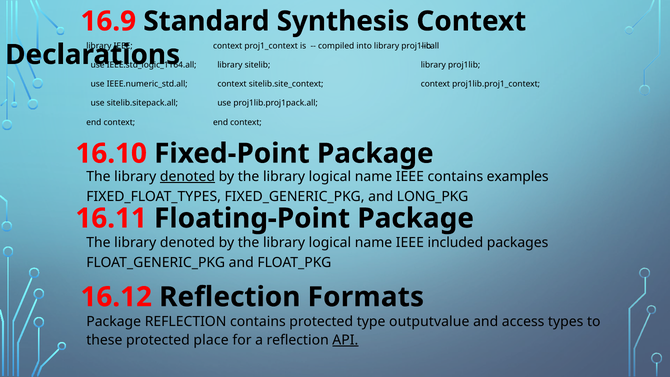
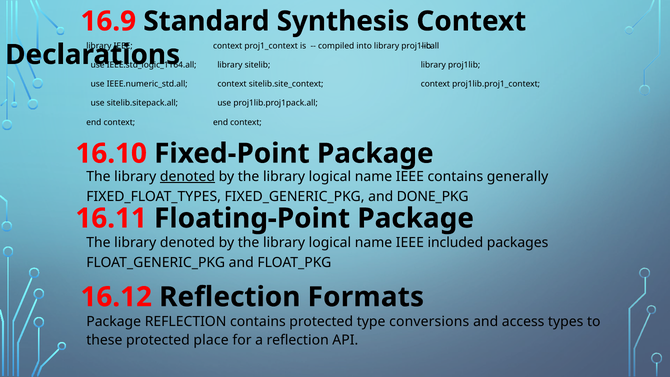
examples: examples -> generally (518, 176)
LONG_PKG: LONG_PKG -> DONE_PKG (433, 197)
outputvalue: outputvalue -> conversions (429, 322)
API underline: present -> none (345, 340)
